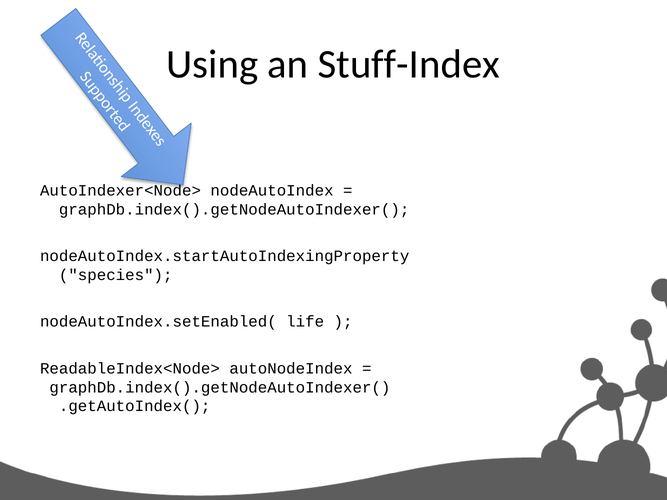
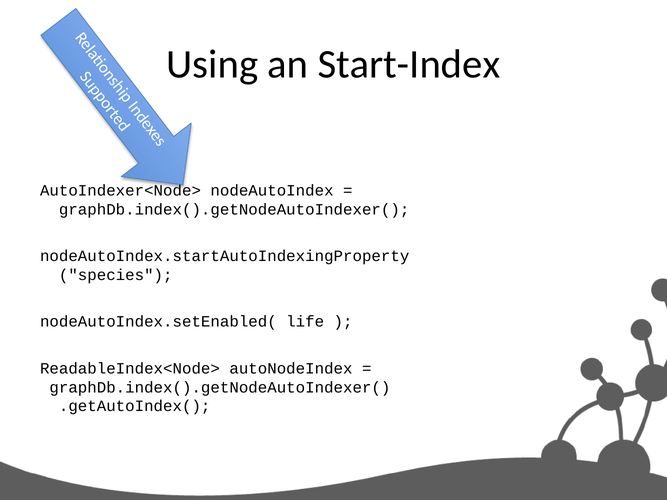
Stuff-Index: Stuff-Index -> Start-Index (409, 65)
